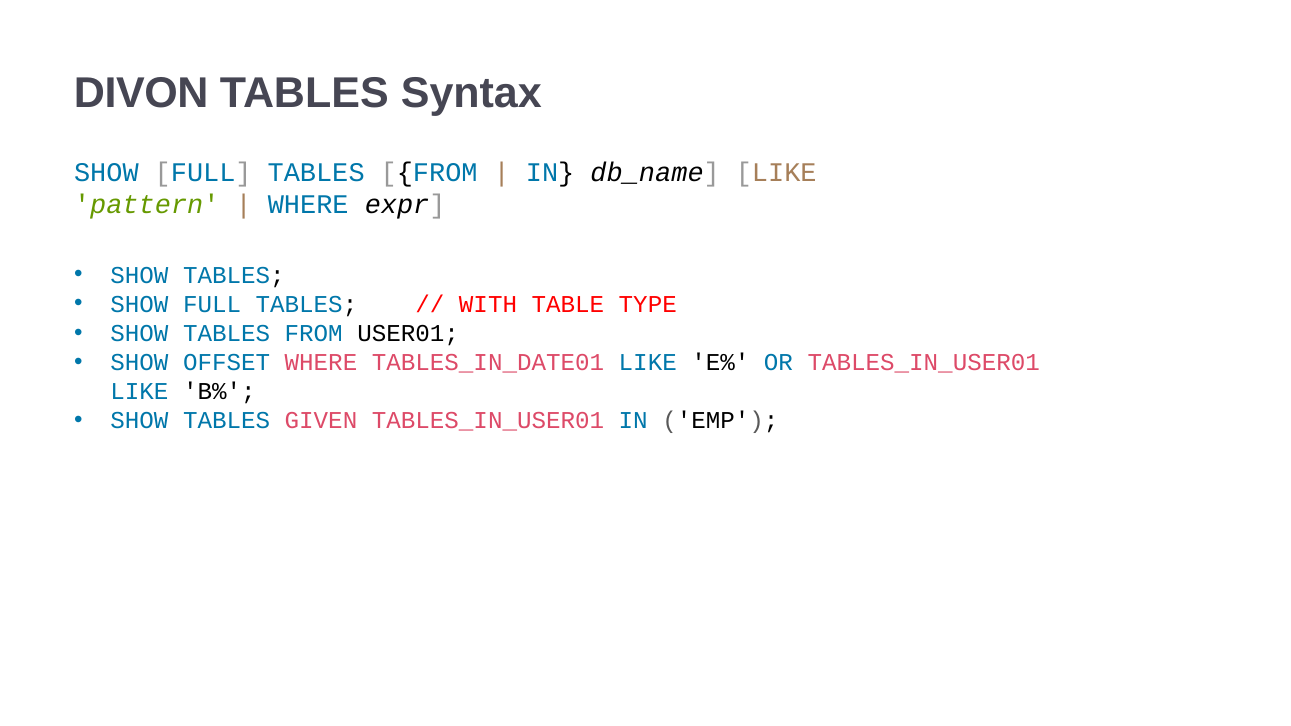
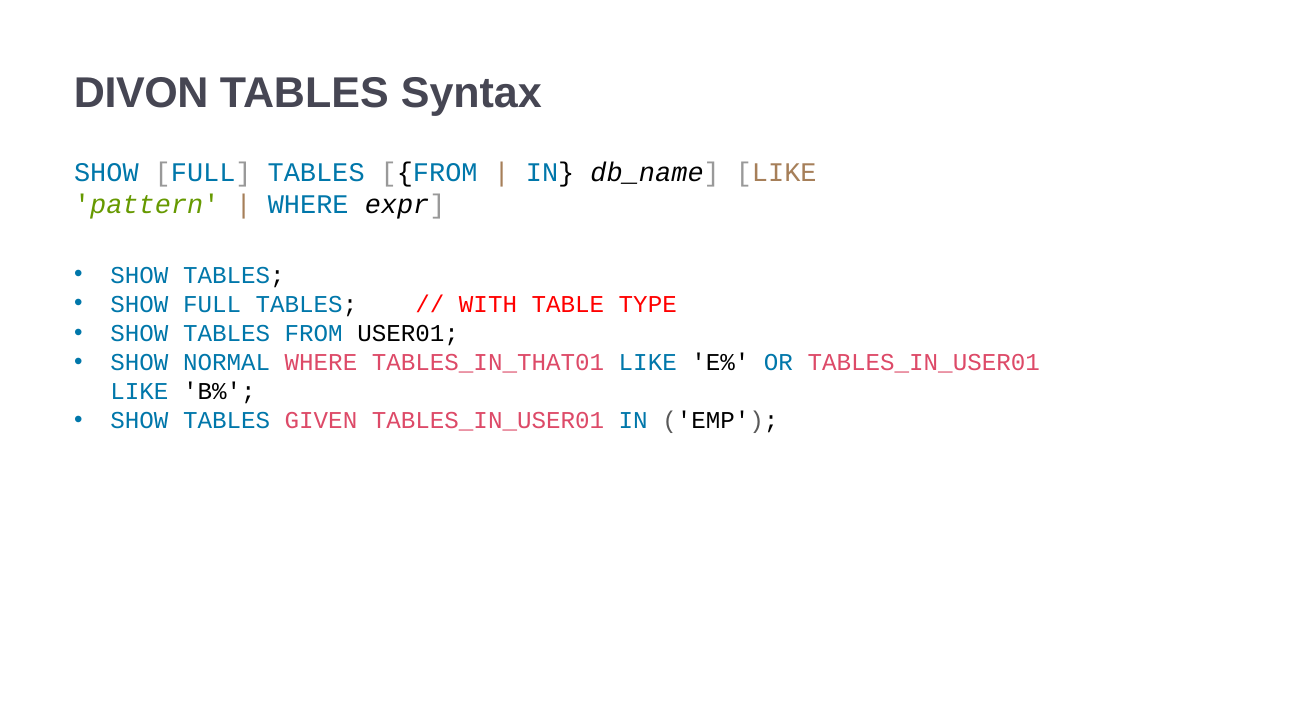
OFFSET: OFFSET -> NORMAL (227, 362)
TABLES_IN_DATE01: TABLES_IN_DATE01 -> TABLES_IN_THAT01 (488, 362)
